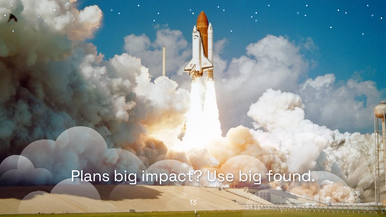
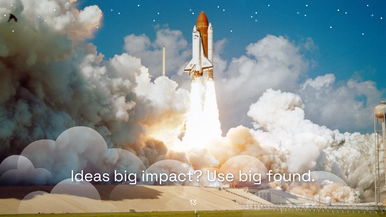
Plans: Plans -> Ideas (90, 176)
